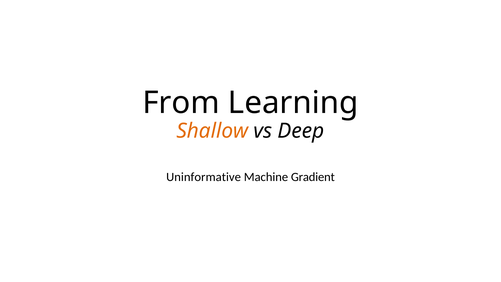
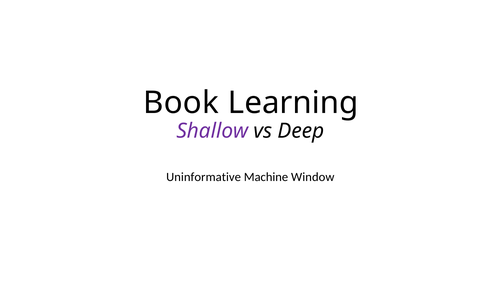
From: From -> Book (181, 103)
Shallow colour: orange -> purple (212, 131)
Gradient: Gradient -> Window (313, 177)
